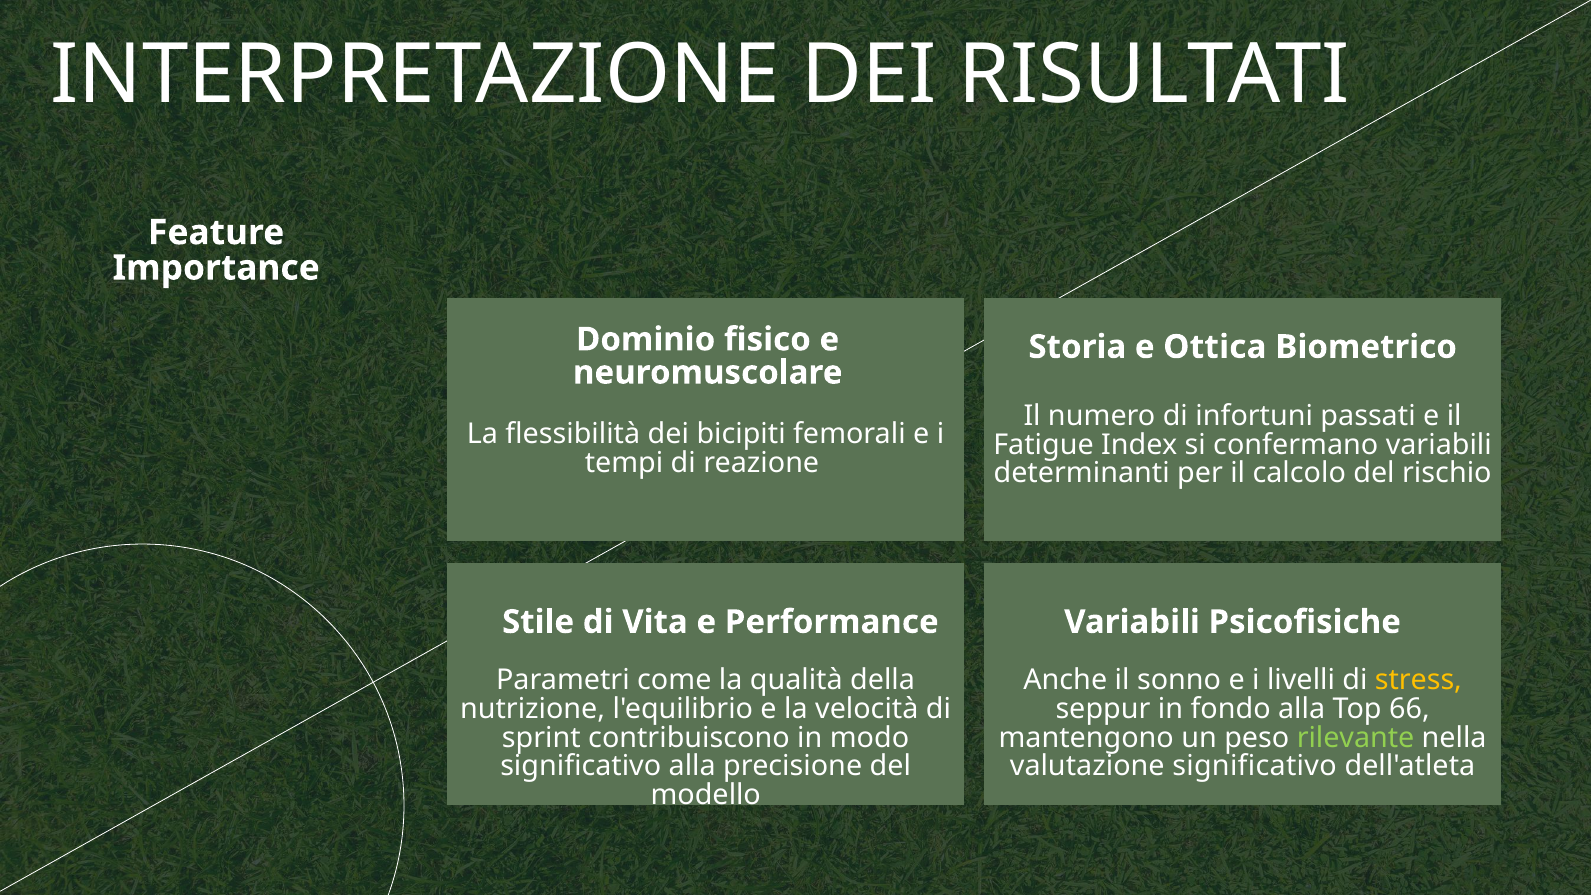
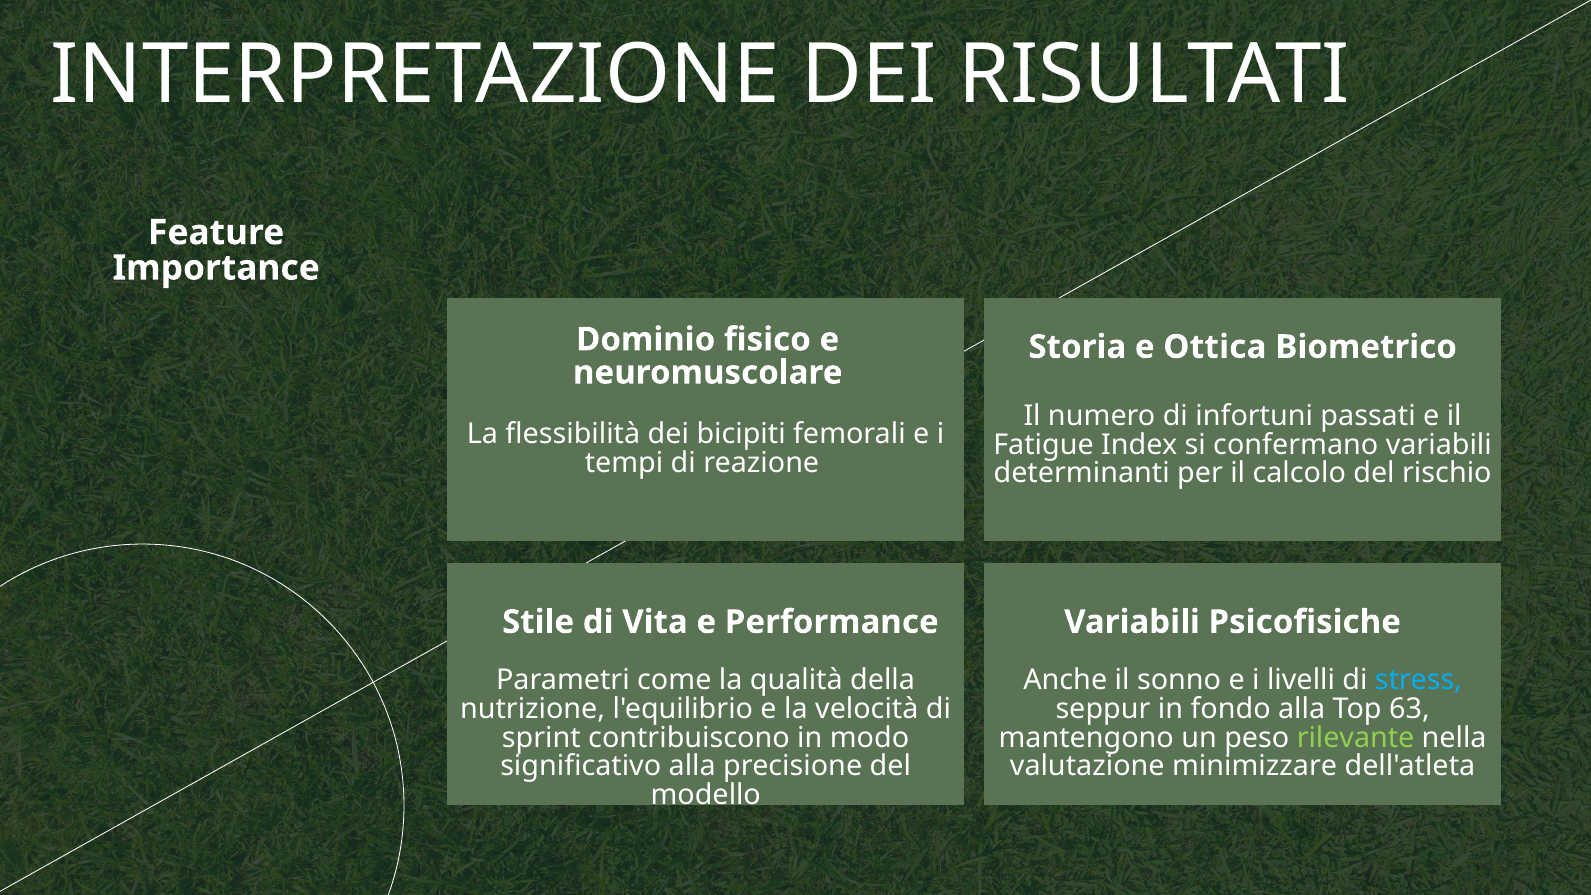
stress colour: yellow -> light blue (1418, 680)
66: 66 -> 63 (1409, 709)
valutazione significativo: significativo -> minimizzare (1255, 766)
